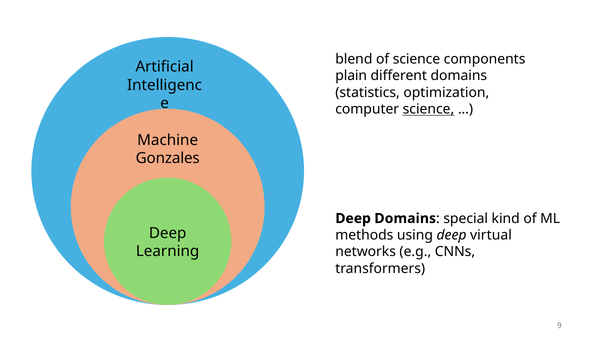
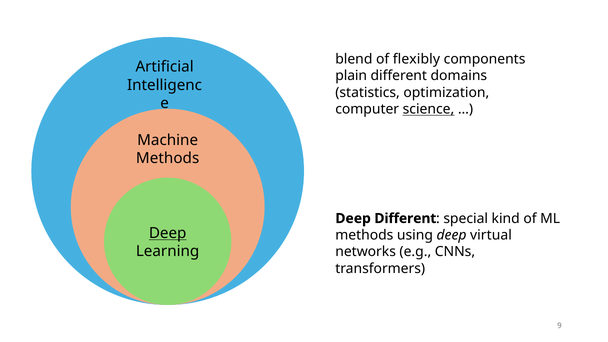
of science: science -> flexibly (416, 59)
Gonzales: Gonzales -> Methods (168, 158)
Deep Domains: Domains -> Different (405, 218)
Deep underline: none -> present (168, 233)
